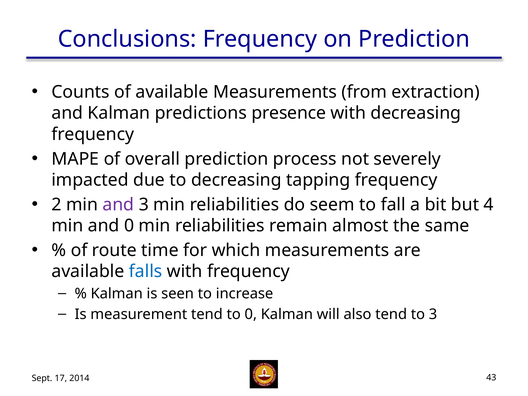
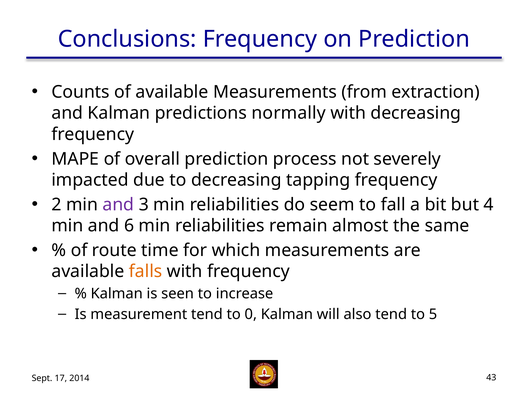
presence: presence -> normally (289, 113)
and 0: 0 -> 6 (129, 226)
falls colour: blue -> orange (146, 272)
to 3: 3 -> 5 (433, 314)
